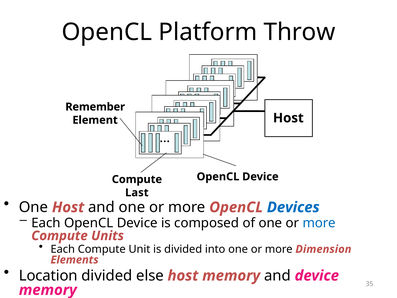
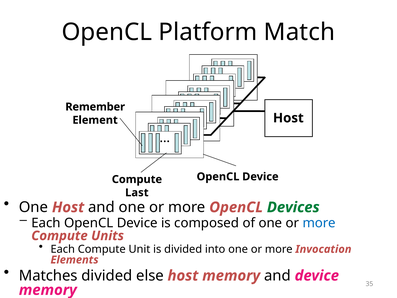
Throw: Throw -> Match (299, 32)
Devices colour: blue -> green (293, 207)
Dimension: Dimension -> Invocation (323, 249)
Location: Location -> Matches (48, 275)
